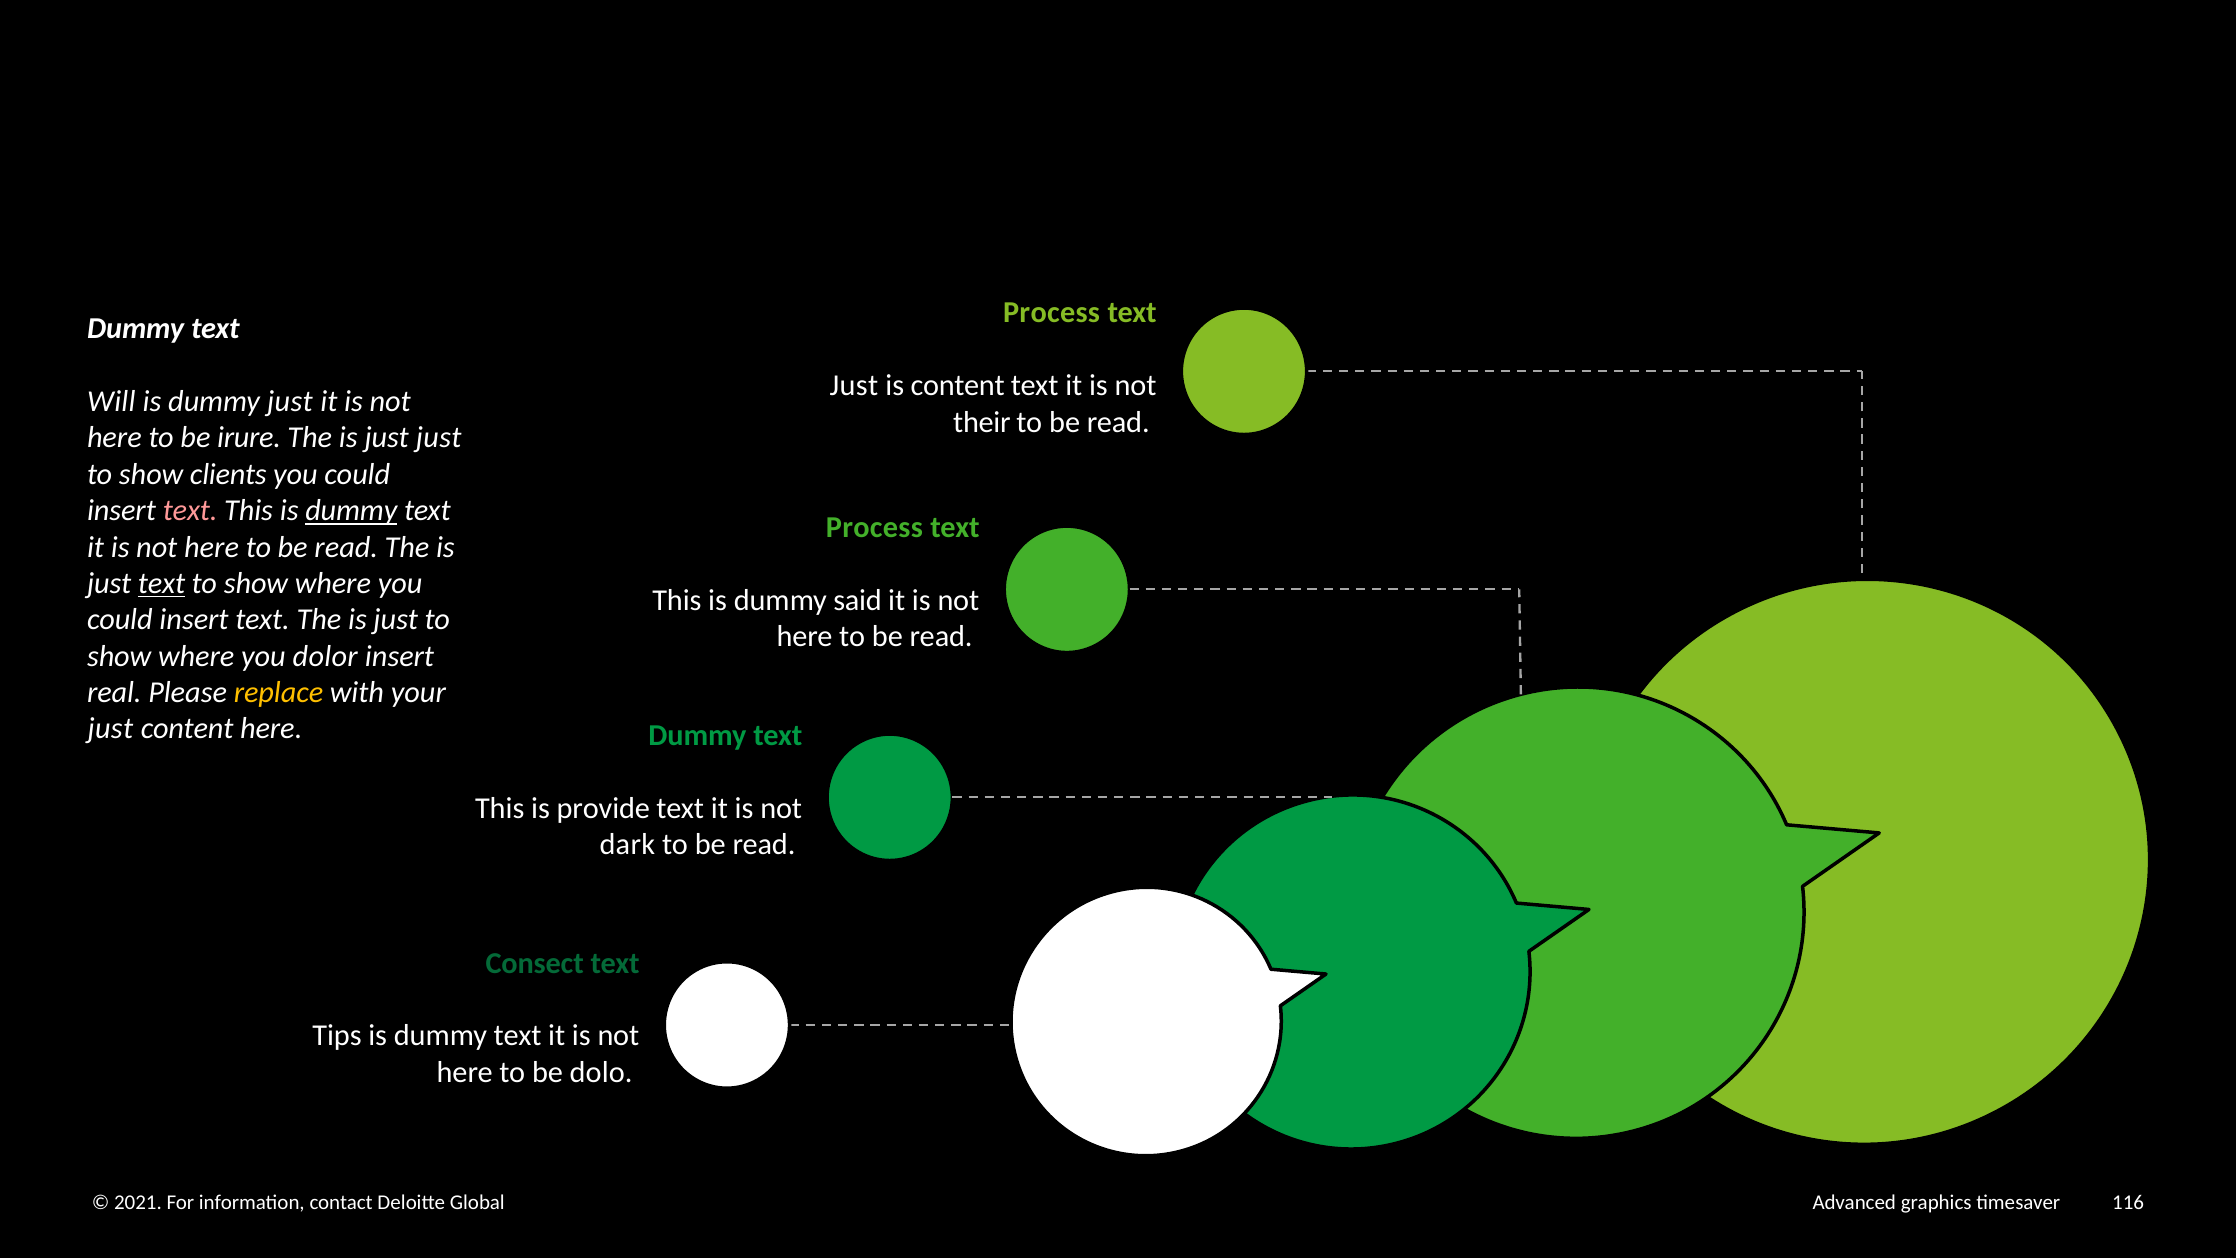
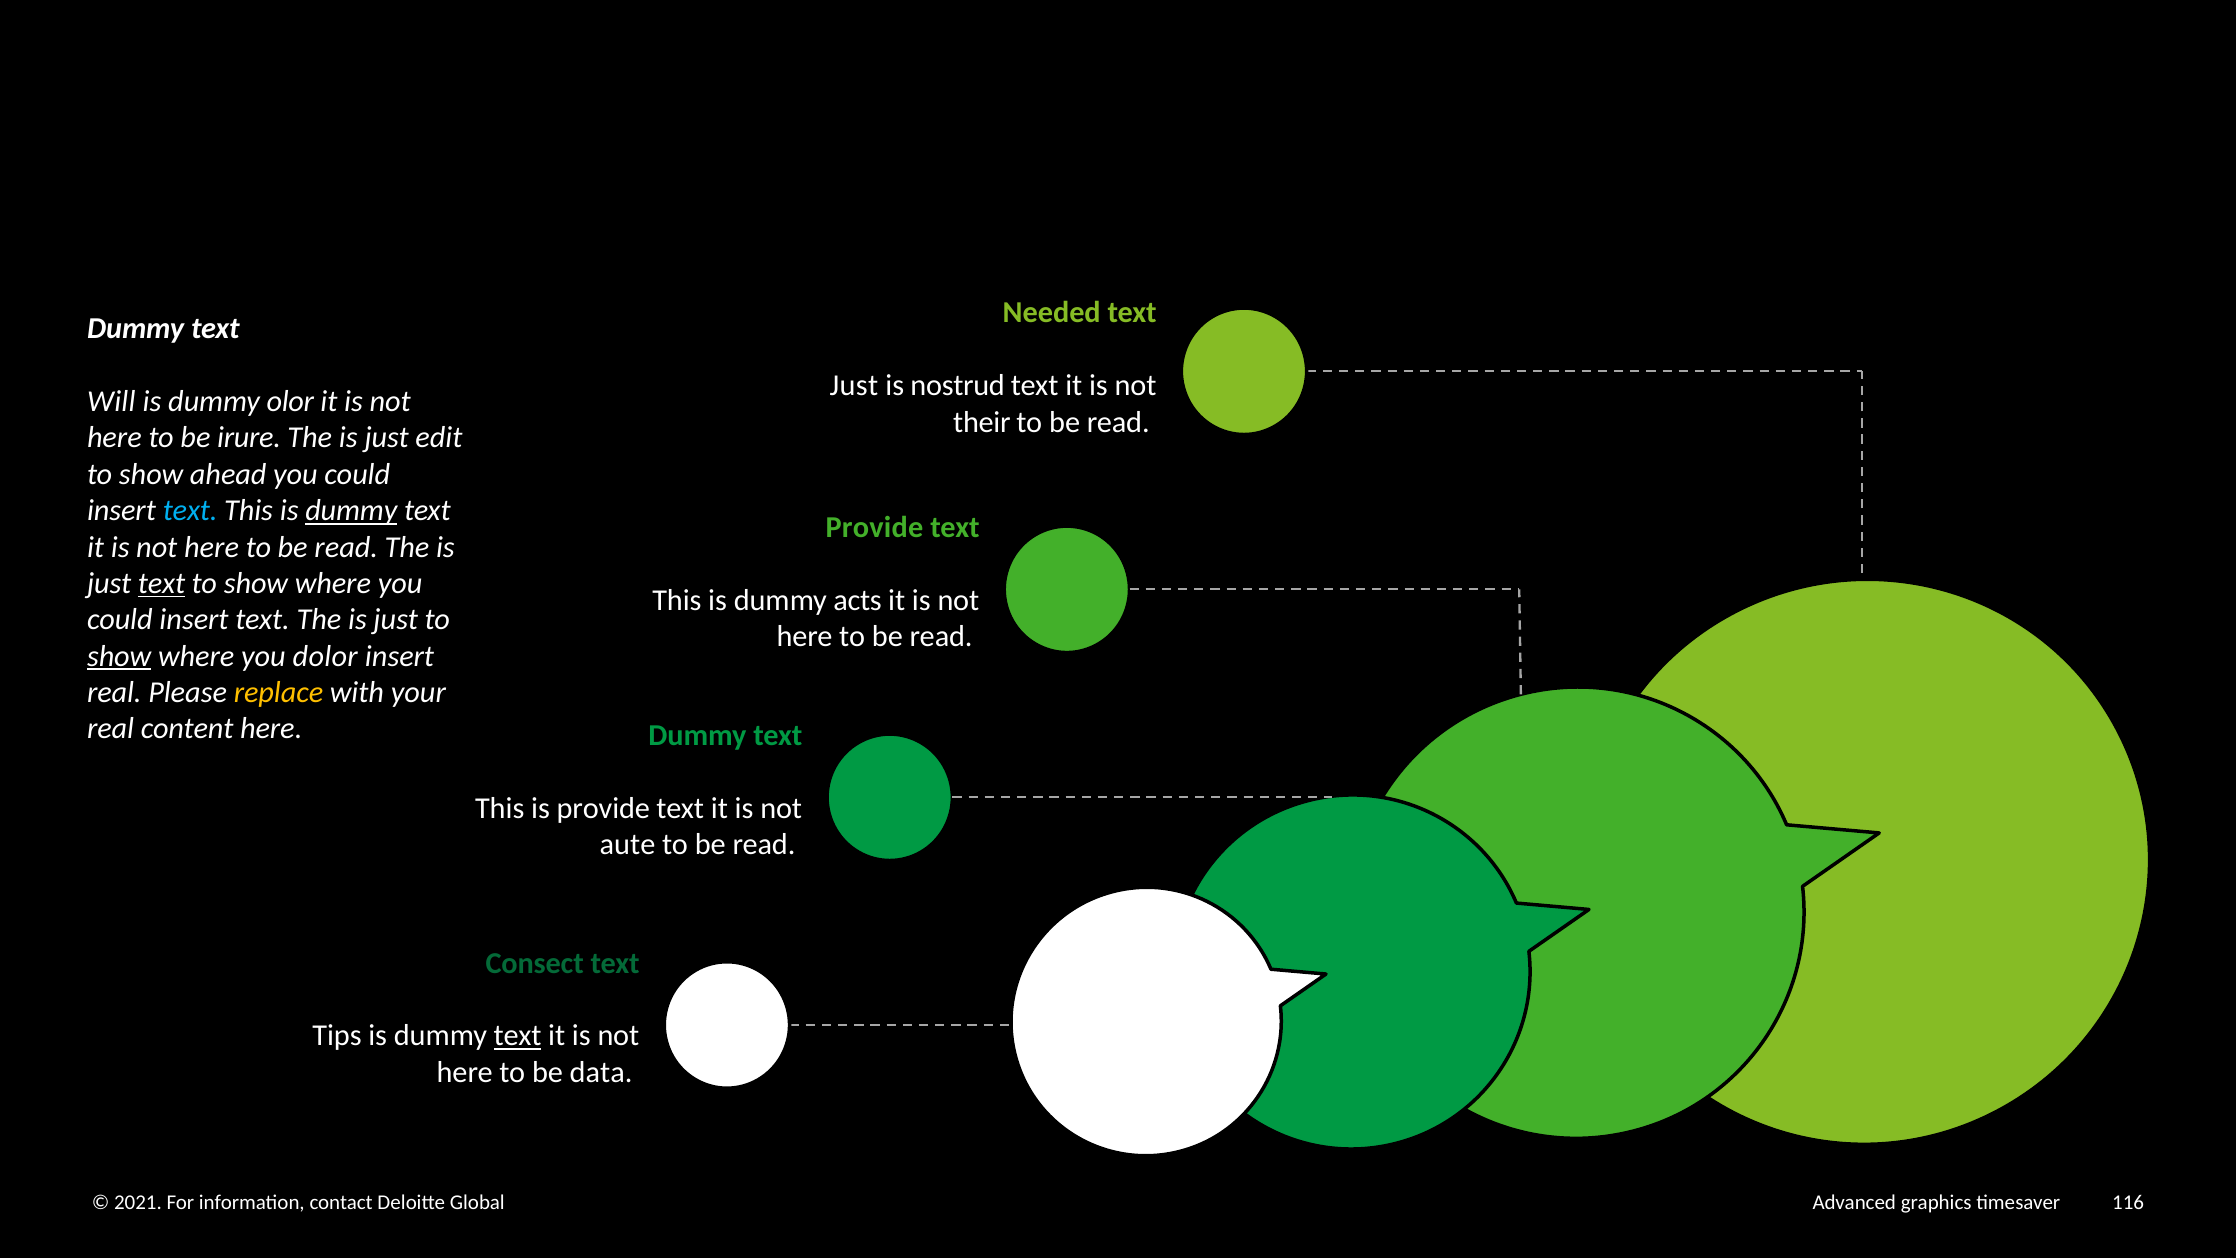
Process: Process -> Needed (1052, 313)
is content: content -> nostrud (958, 386)
dummy just: just -> olor (290, 401)
just just: just -> edit (439, 438)
clients: clients -> ahead (228, 474)
text colour: pink -> light blue (190, 511)
Process: Process -> Provide (874, 527)
said: said -> acts (858, 600)
show underline: none -> present (119, 656)
just: just -> real (111, 729)
dark: dark -> aute (627, 844)
text underline: none -> present (518, 1036)
dolo: dolo -> data (601, 1072)
